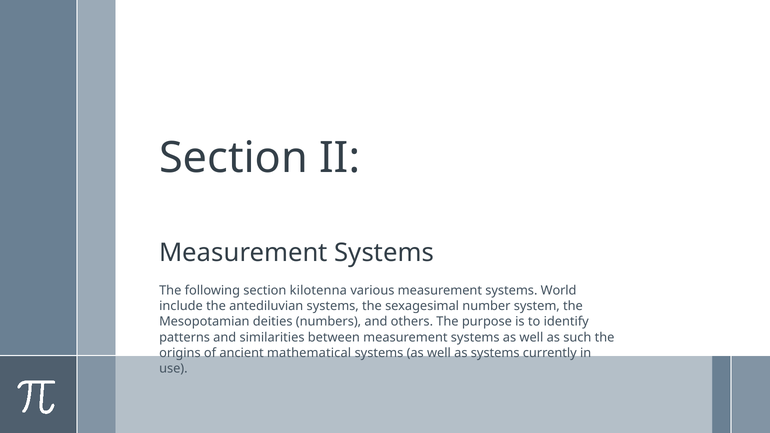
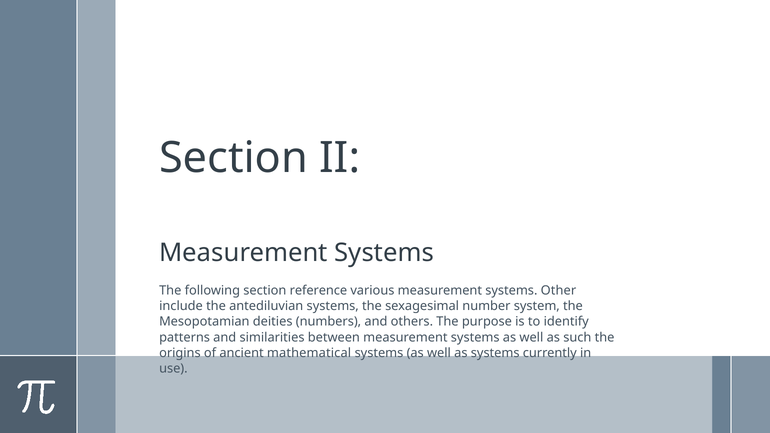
kilotenna: kilotenna -> reference (318, 290)
World: World -> Other (558, 290)
